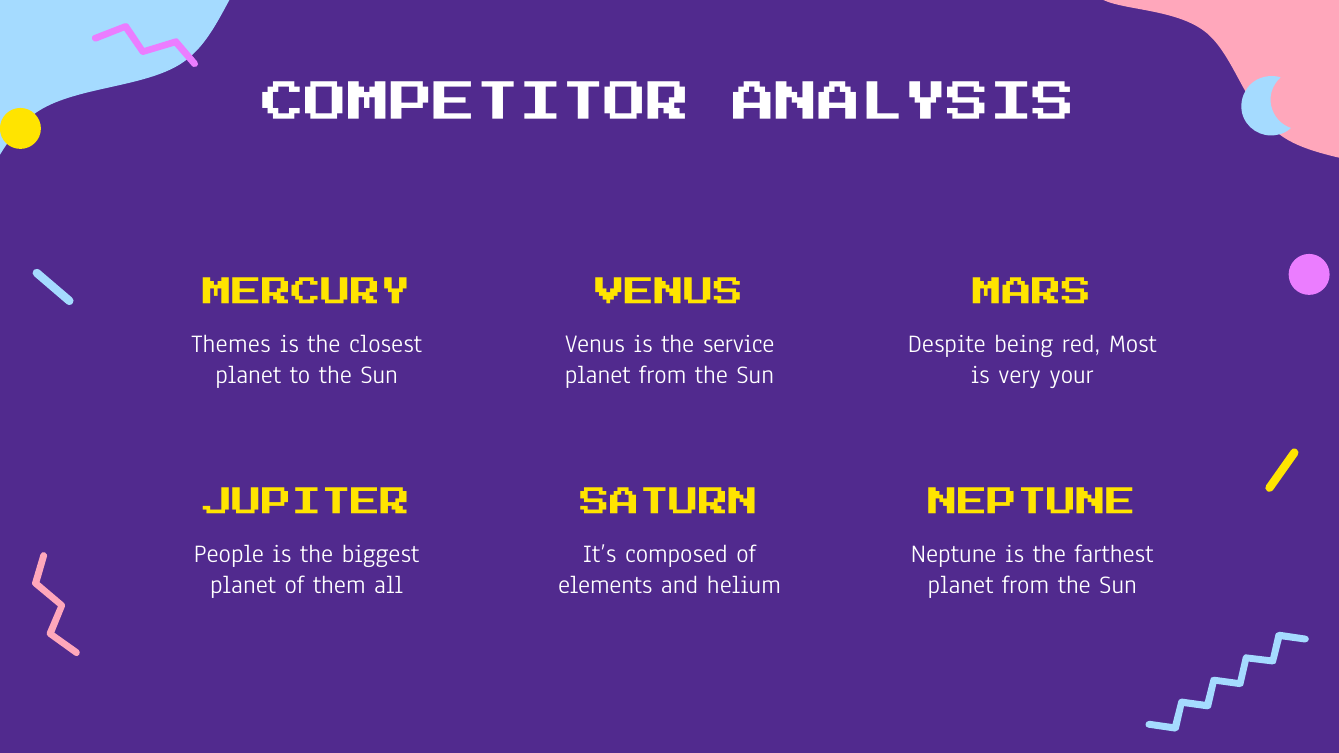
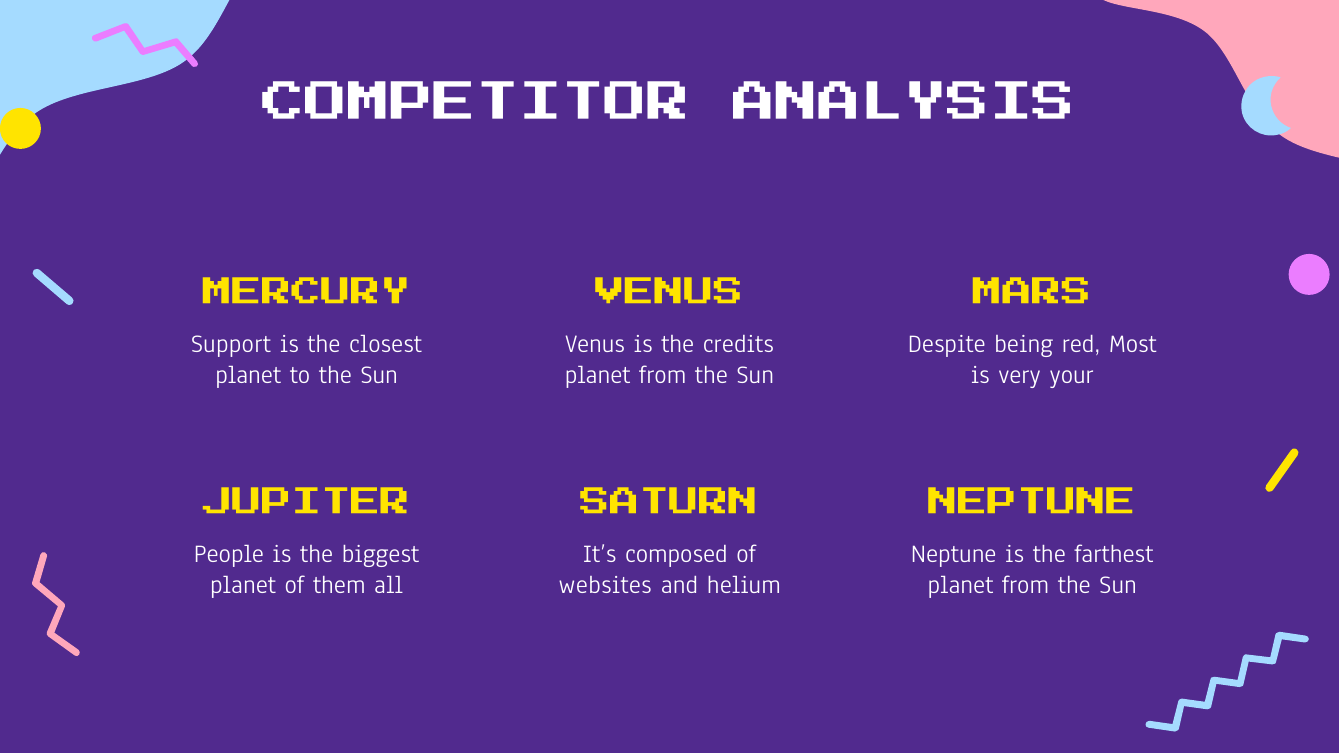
Themes: Themes -> Support (231, 344)
service: service -> credits (738, 344)
elements: elements -> websites (605, 585)
